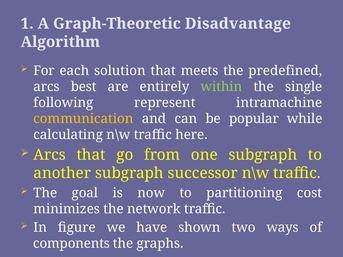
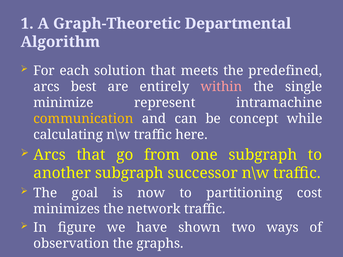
Disadvantage: Disadvantage -> Departmental (238, 24)
within colour: light green -> pink (221, 87)
following: following -> minimize (63, 103)
popular: popular -> concept (254, 119)
components: components -> observation (71, 244)
